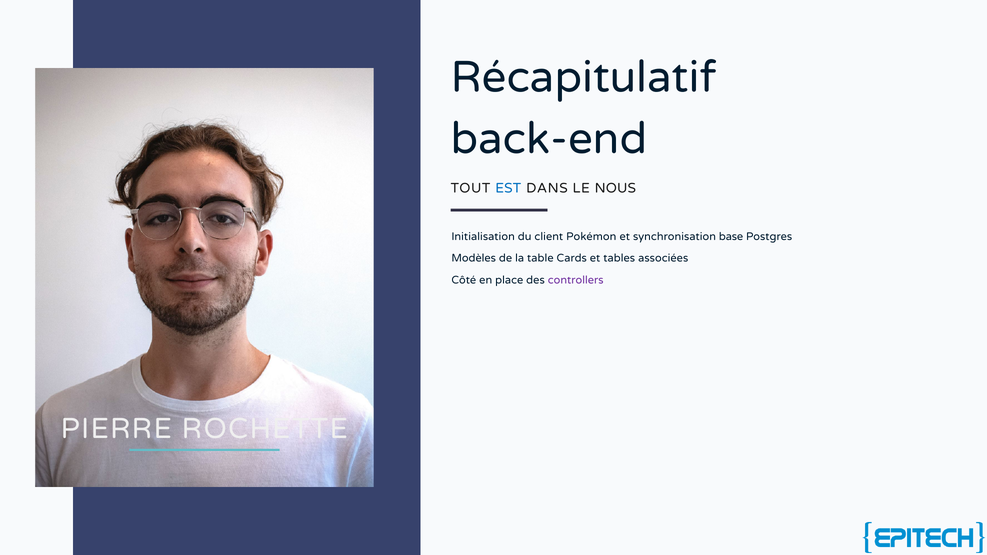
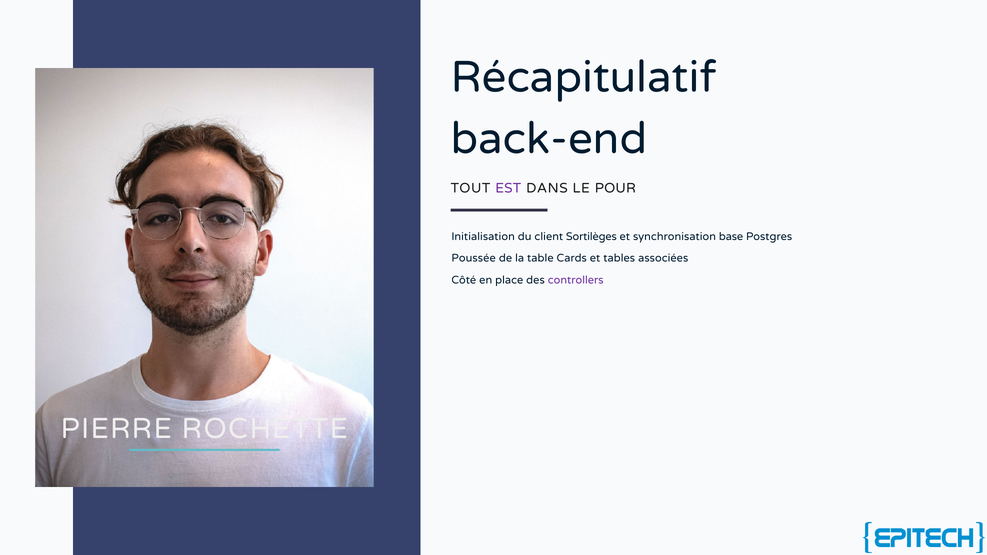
EST colour: blue -> purple (508, 188)
NOUS: NOUS -> POUR (615, 188)
Pokémon: Pokémon -> Sortilèges (591, 237)
Modèles: Modèles -> Poussée (474, 258)
